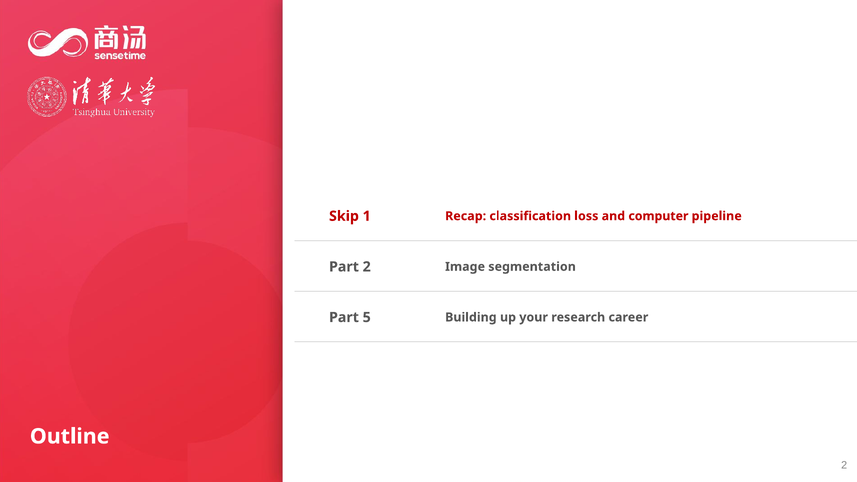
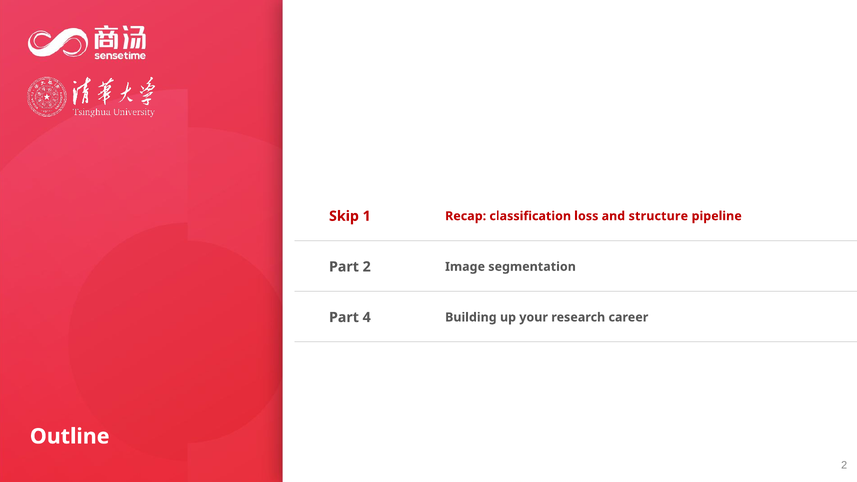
computer: computer -> structure (658, 216)
Part 5: 5 -> 4 (367, 317)
